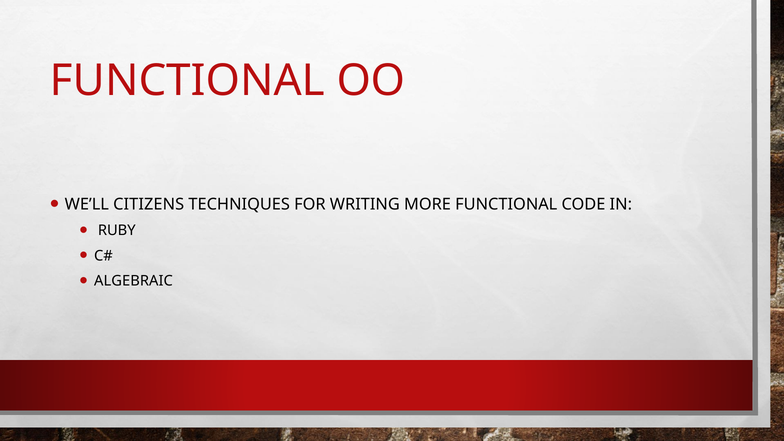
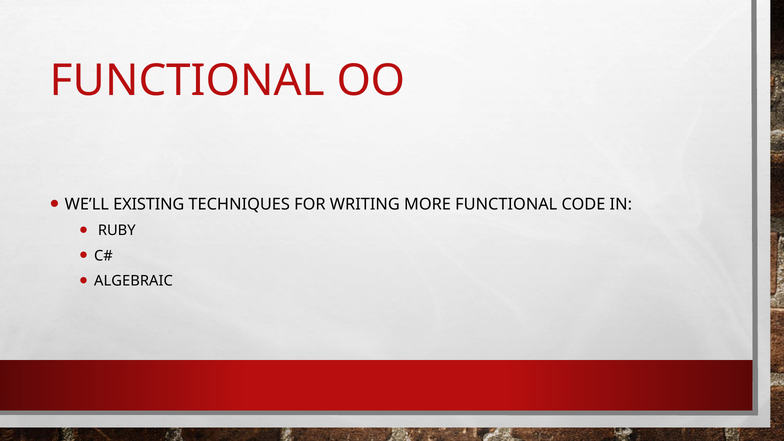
CITIZENS: CITIZENS -> EXISTING (149, 204)
